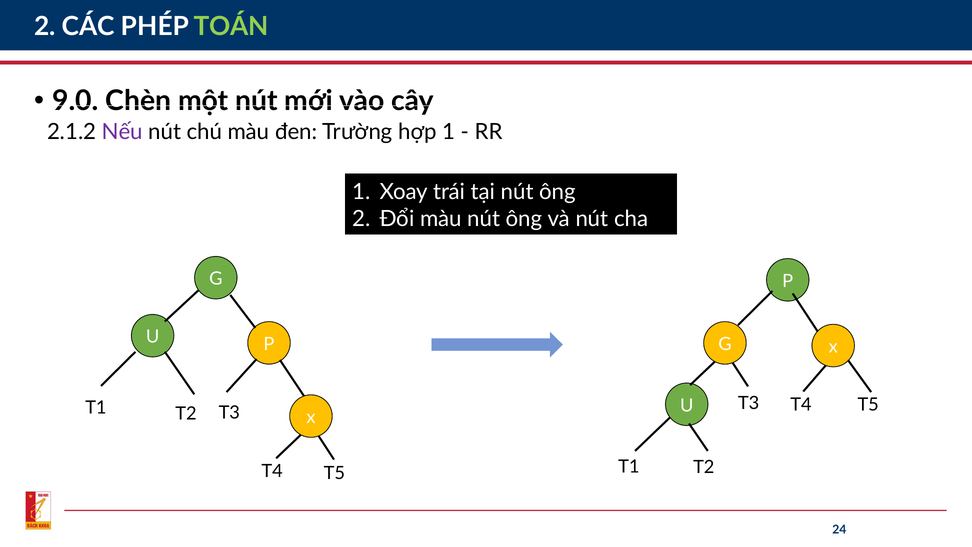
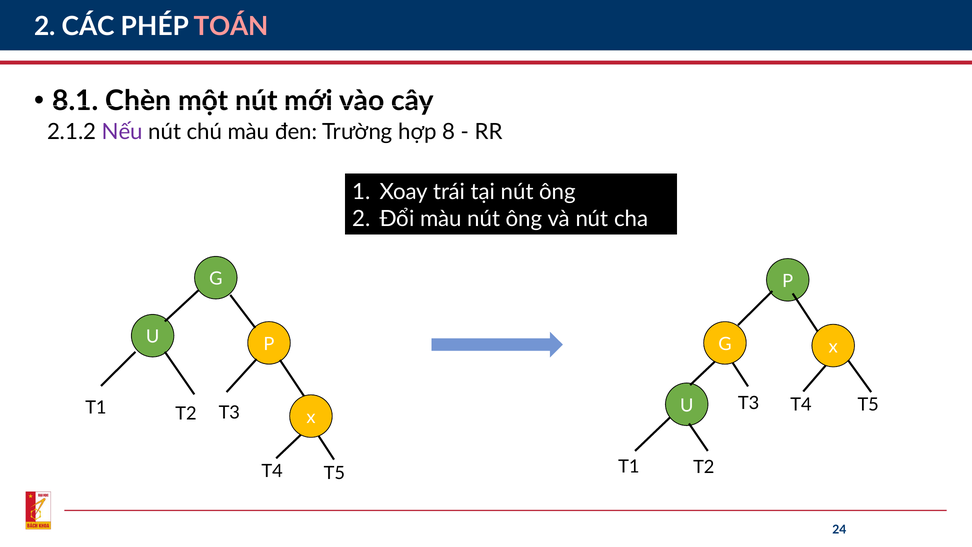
TOÁN colour: light green -> pink (231, 27)
9.0: 9.0 -> 8.1 (75, 101)
hợp 1: 1 -> 8 (449, 132)
